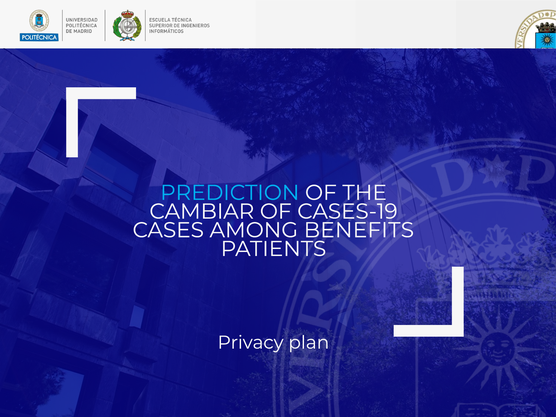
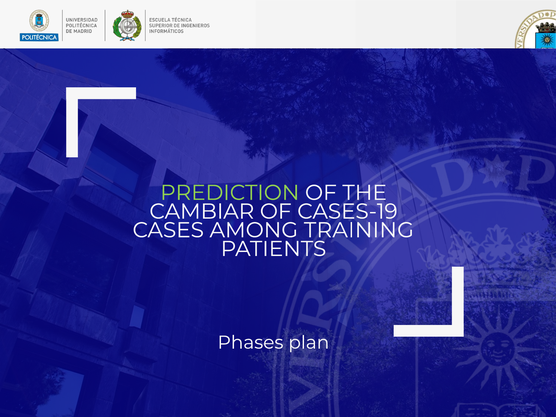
PREDICTION colour: light blue -> light green (230, 193)
BENEFITS: BENEFITS -> TRAINING (359, 230)
Privacy: Privacy -> Phases (250, 342)
